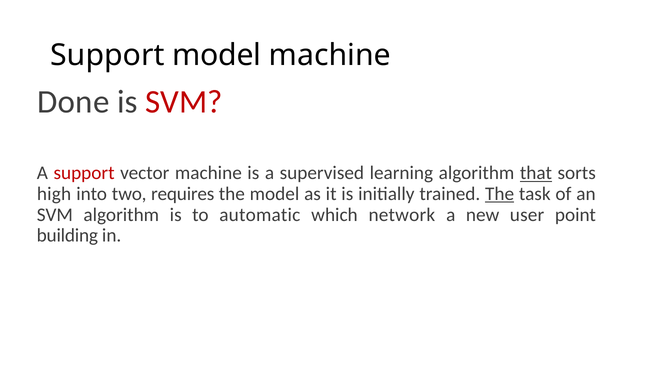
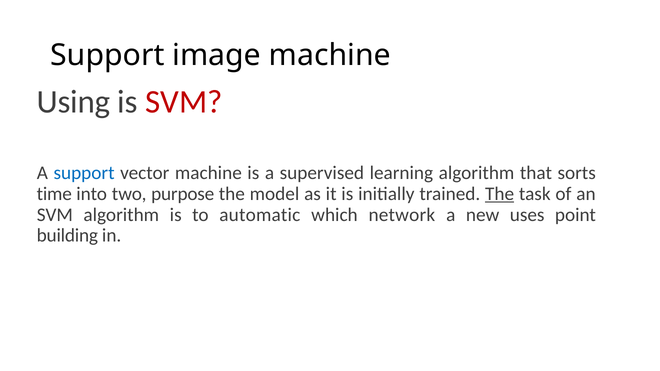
Support model: model -> image (217, 55)
Done: Done -> Using (74, 102)
support colour: red -> blue (84, 173)
that underline: present -> none (536, 173)
high: high -> time (54, 194)
requires: requires -> purpose (183, 194)
user: user -> uses (527, 215)
